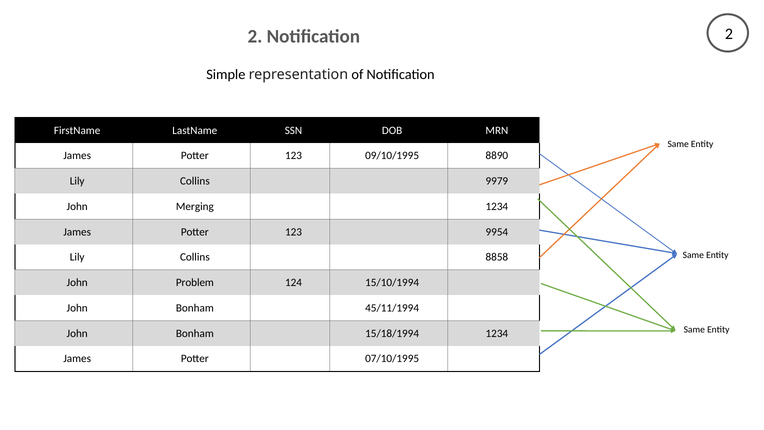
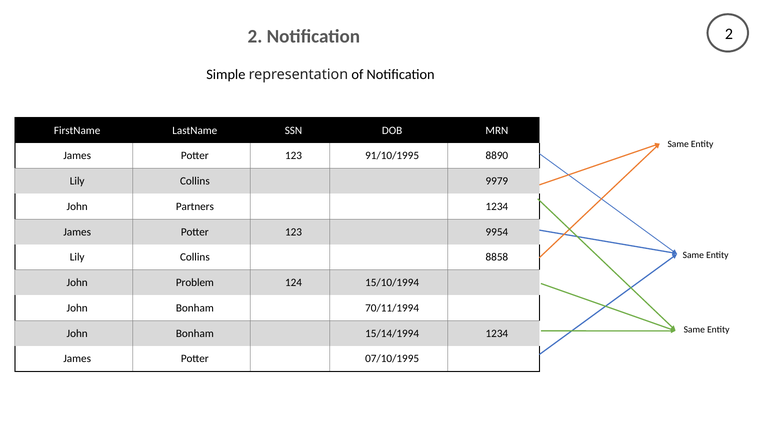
09/10/1995: 09/10/1995 -> 91/10/1995 (392, 156)
Merging: Merging -> Partners (195, 206)
45/11/1994: 45/11/1994 -> 70/11/1994 (392, 308)
15/18/1994: 15/18/1994 -> 15/14/1994 (392, 333)
